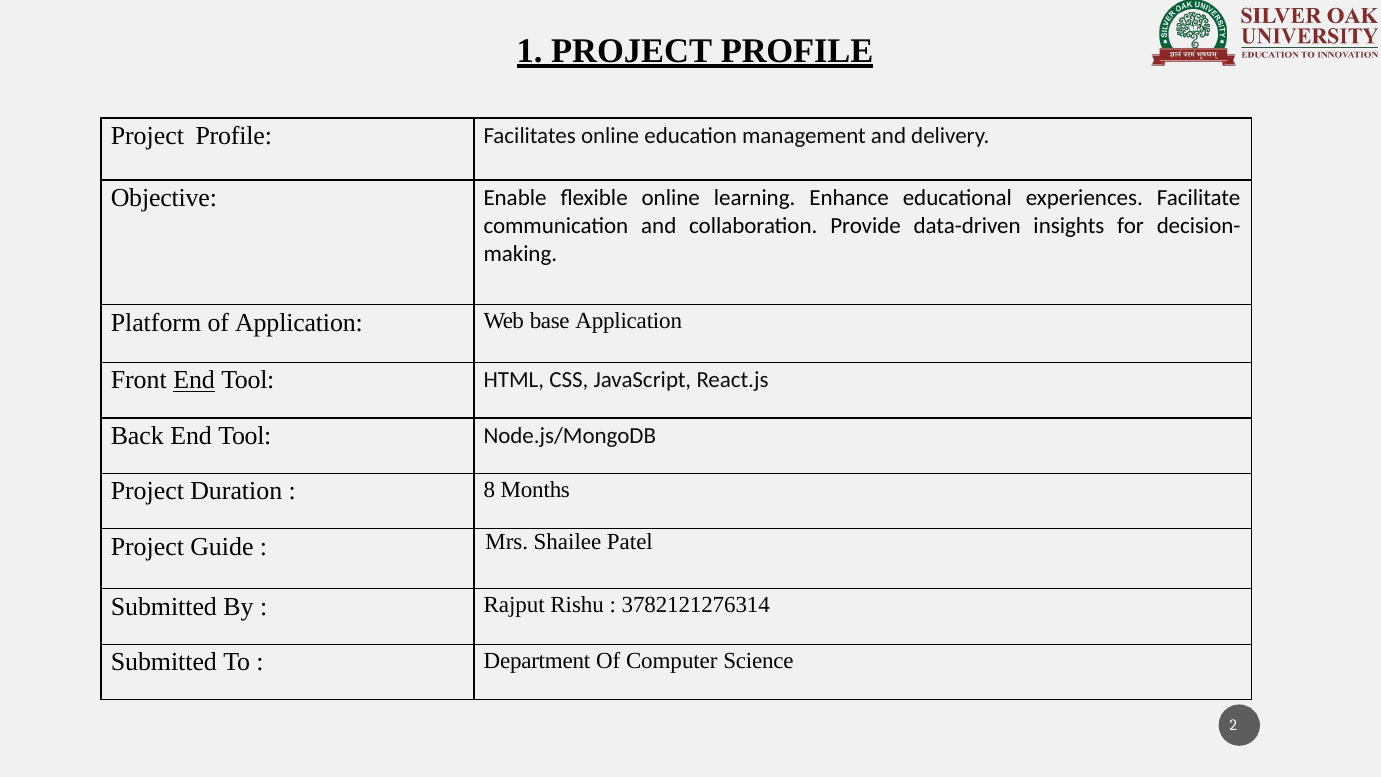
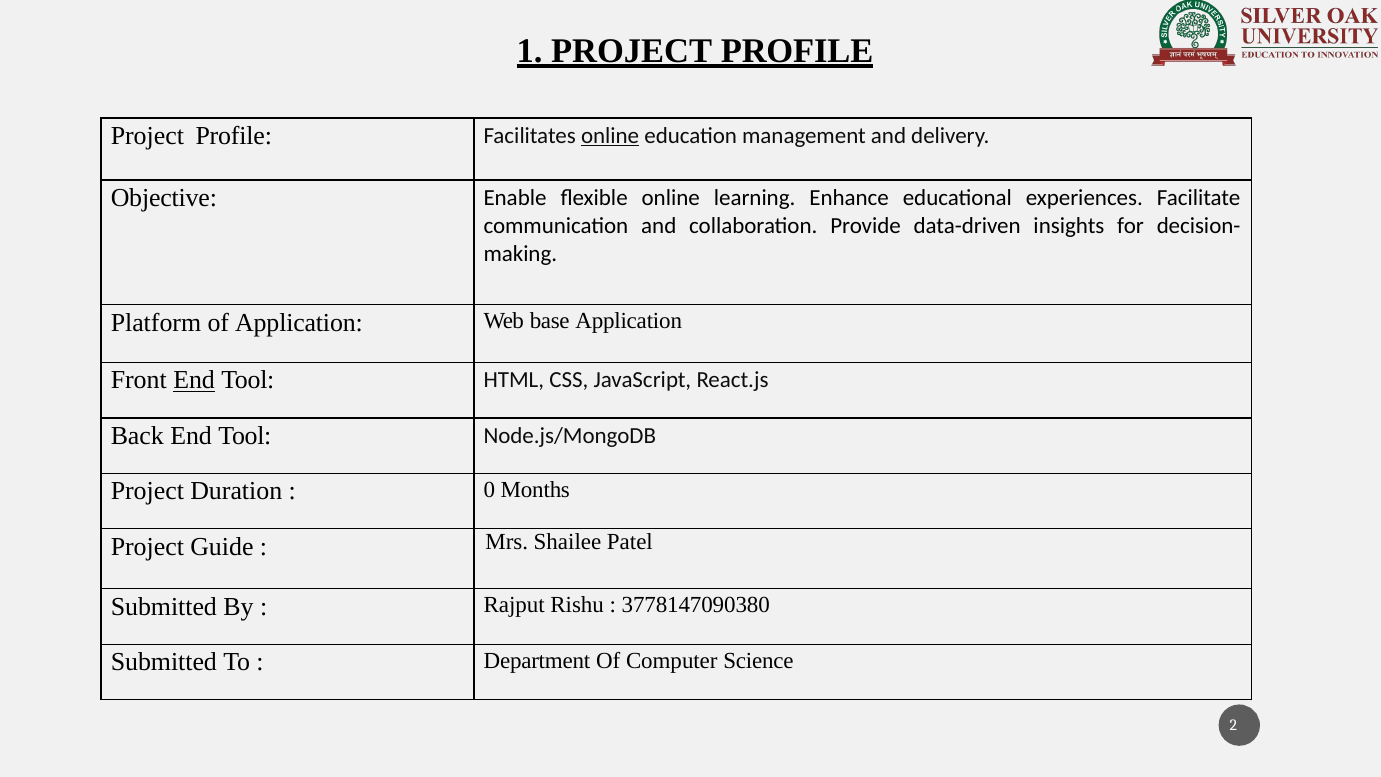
online underline: none -> present (610, 136)
8: 8 -> 0 (489, 490)
3782121276314: 3782121276314 -> 3778147090380 (696, 605)
